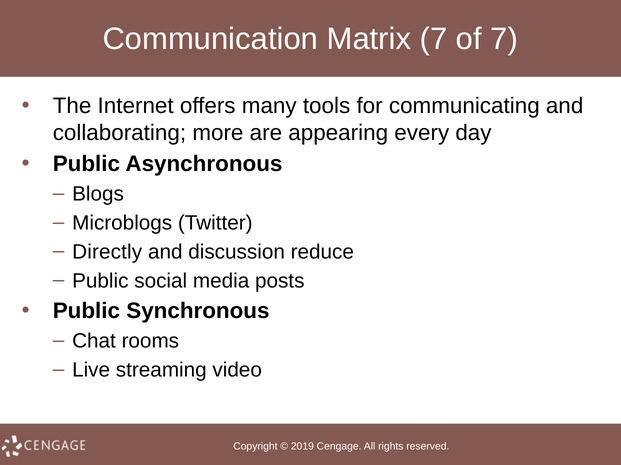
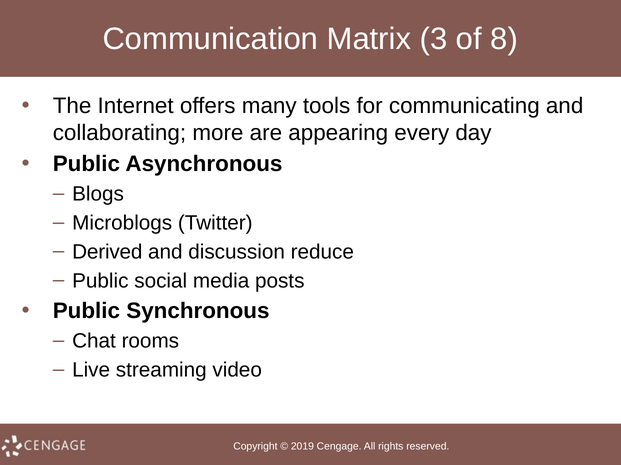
Matrix 7: 7 -> 3 (434, 39)
of 7: 7 -> 8 (504, 39)
Directly: Directly -> Derived (107, 252)
